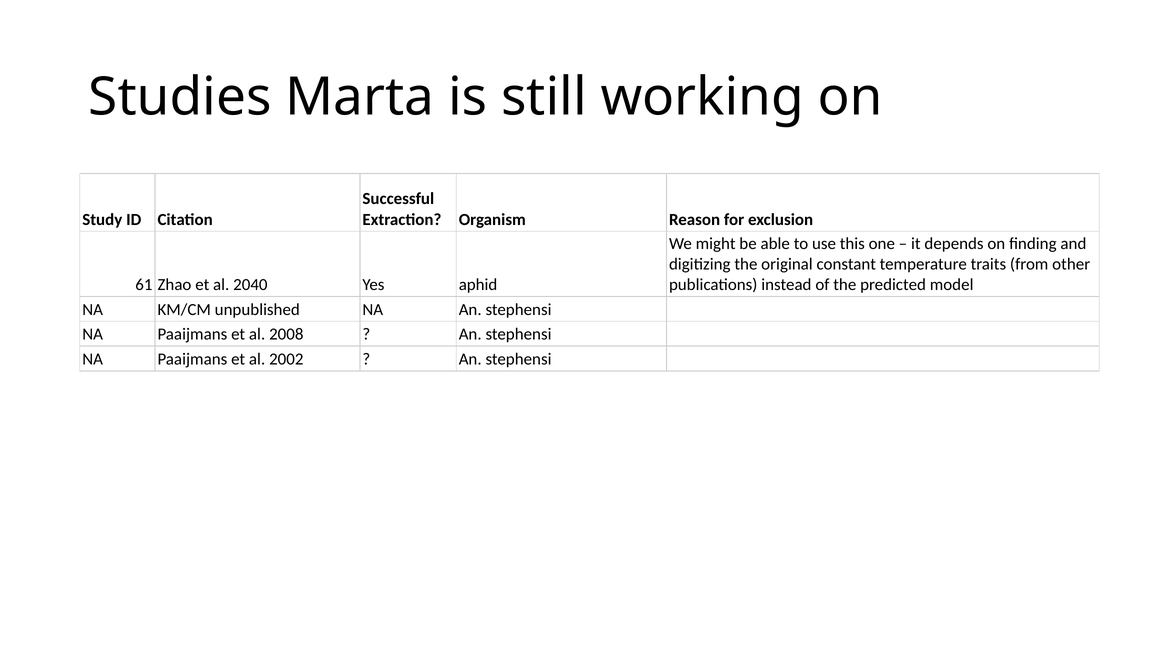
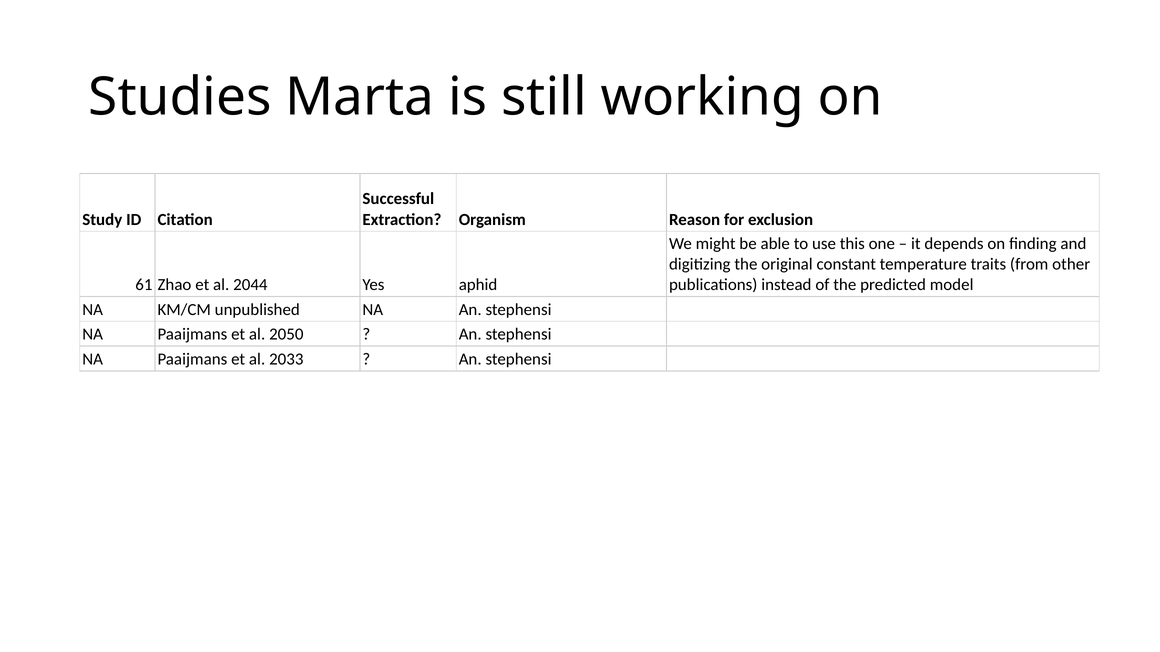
2040: 2040 -> 2044 (250, 285)
2008: 2008 -> 2050 (286, 335)
2002: 2002 -> 2033 (286, 359)
